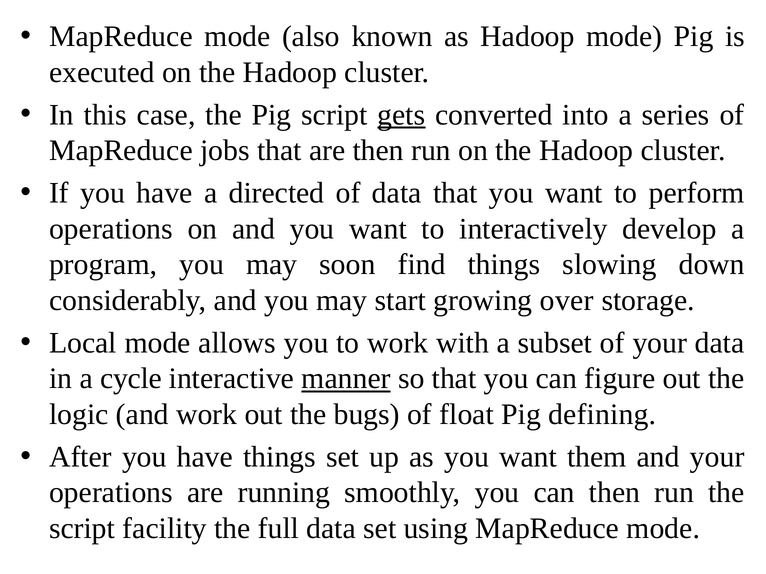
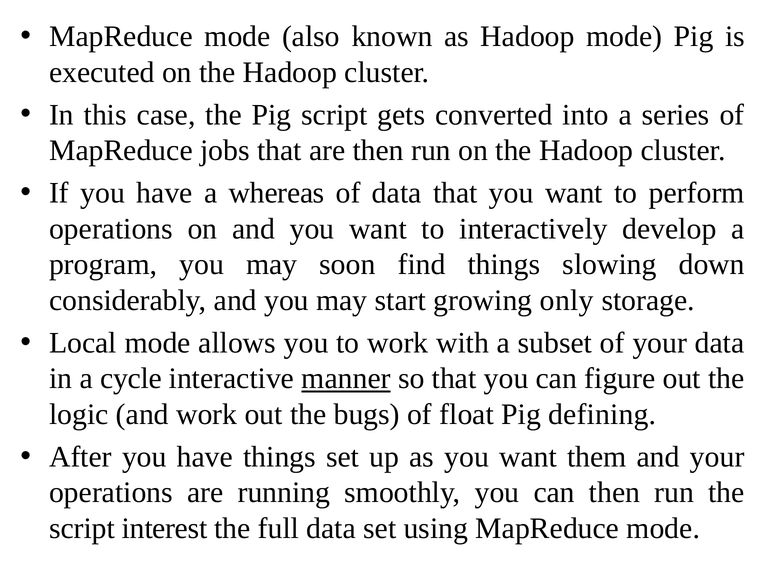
gets underline: present -> none (401, 115)
directed: directed -> whereas (277, 193)
over: over -> only (567, 301)
facility: facility -> interest (165, 529)
